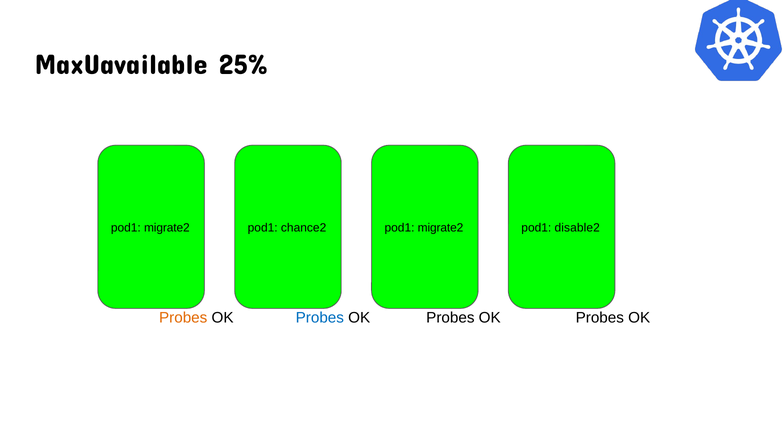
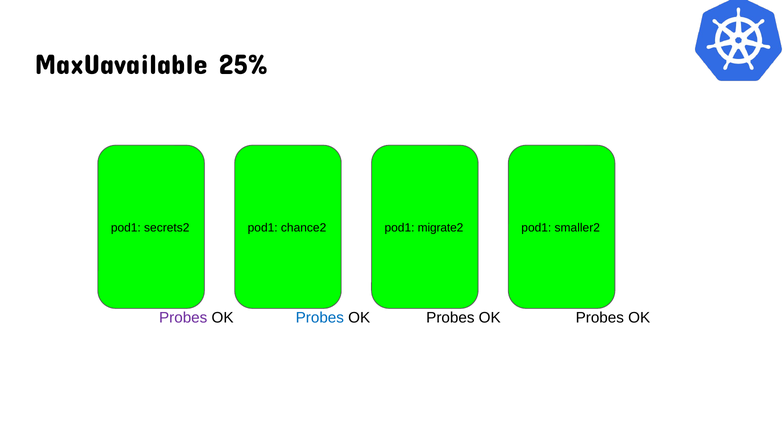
migrate2: migrate2 -> secrets2 (167, 228)
disable2: disable2 -> smaller2 (577, 228)
Probes colour: orange -> purple (183, 318)
